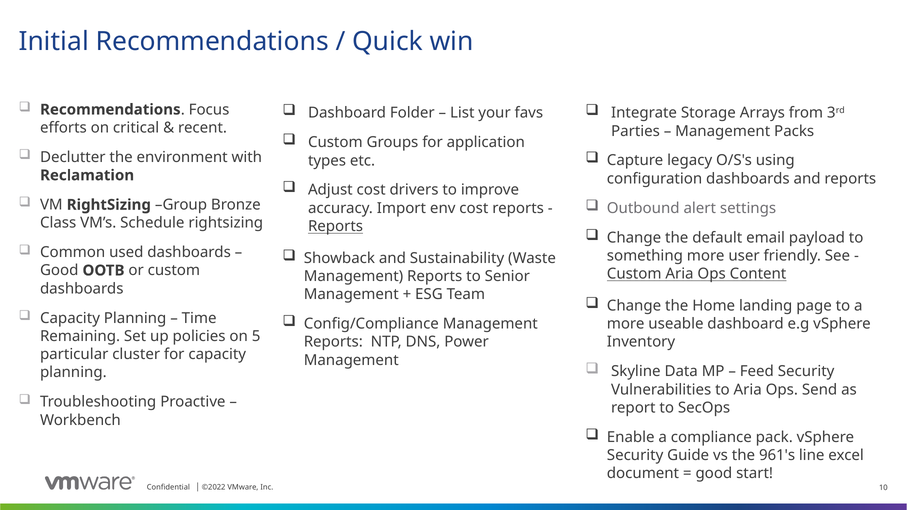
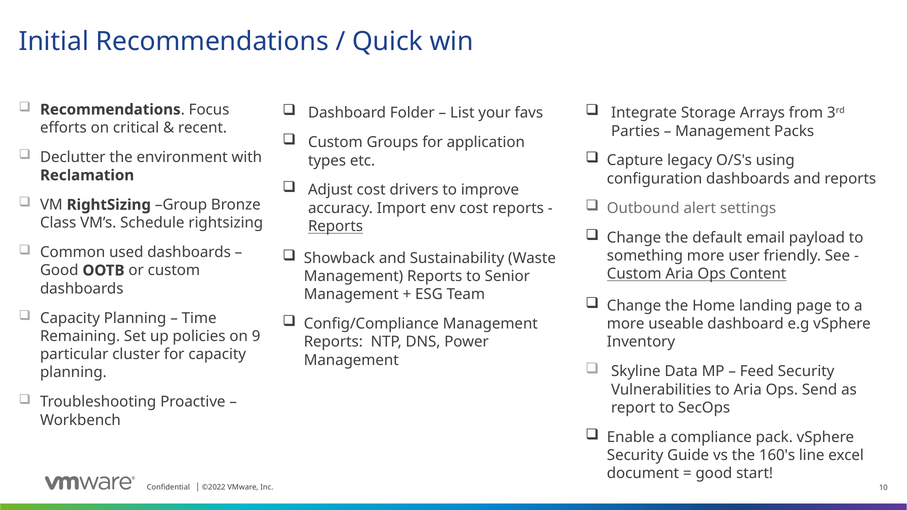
5: 5 -> 9 (256, 336)
961's: 961's -> 160's (777, 456)
